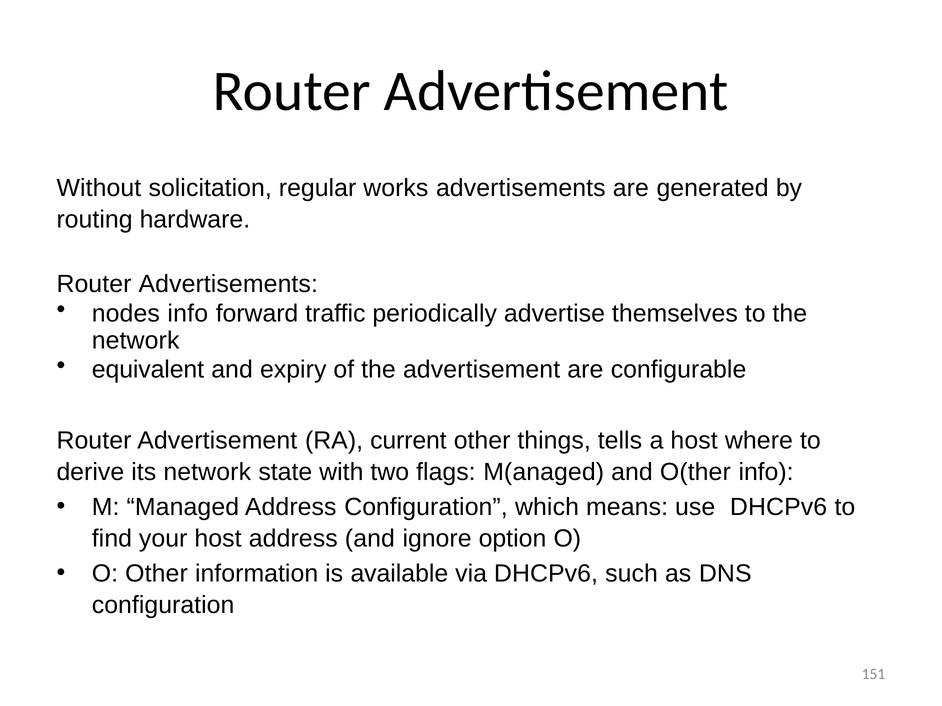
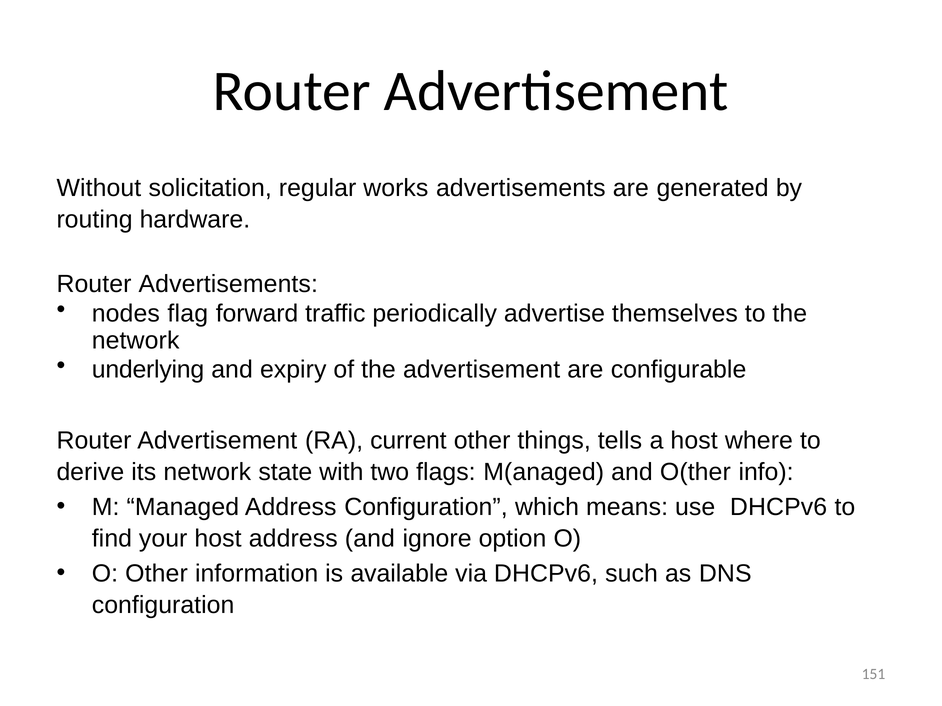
nodes info: info -> flag (188, 314)
equivalent: equivalent -> underlying (148, 370)
